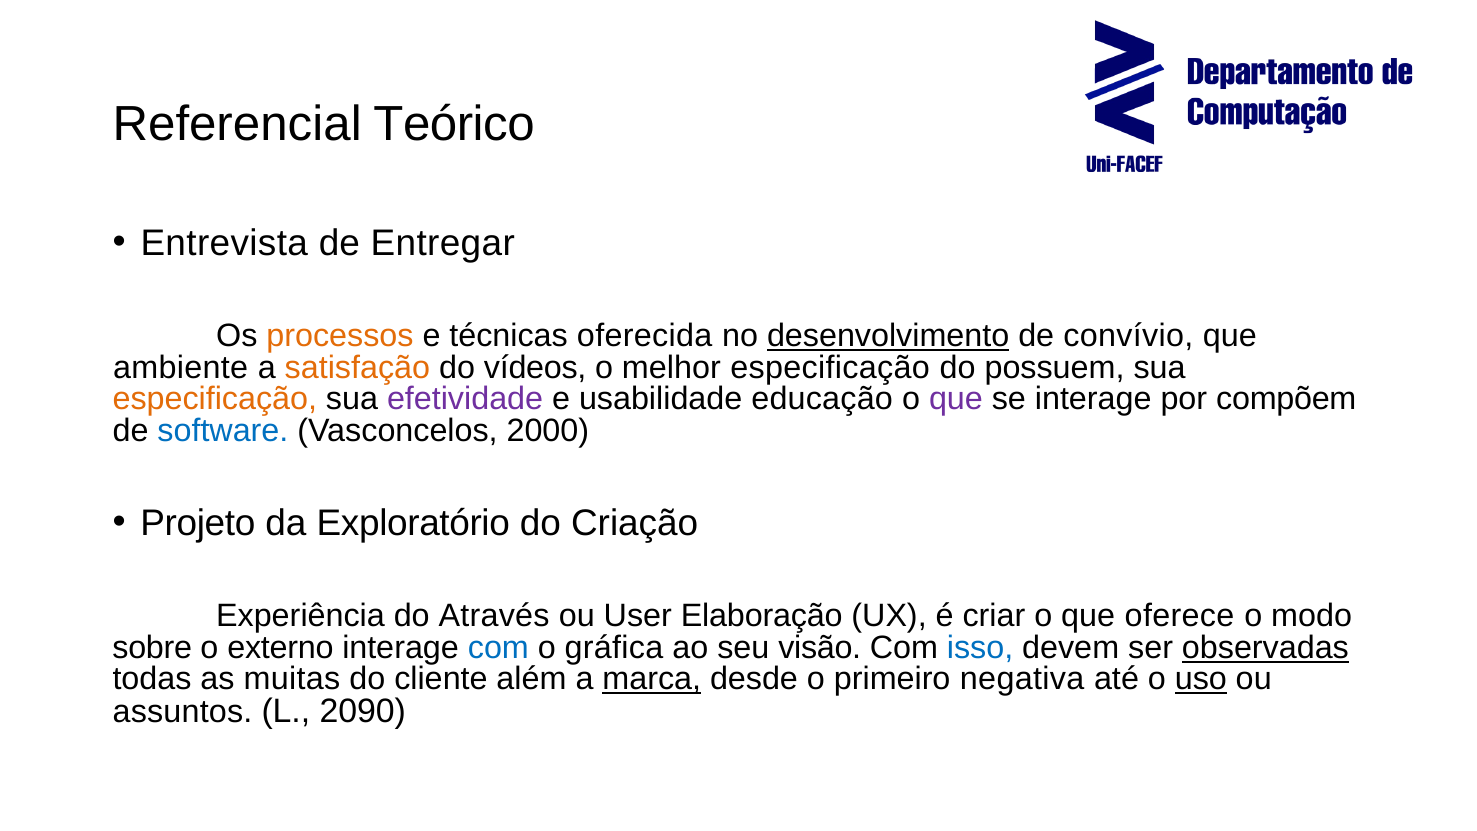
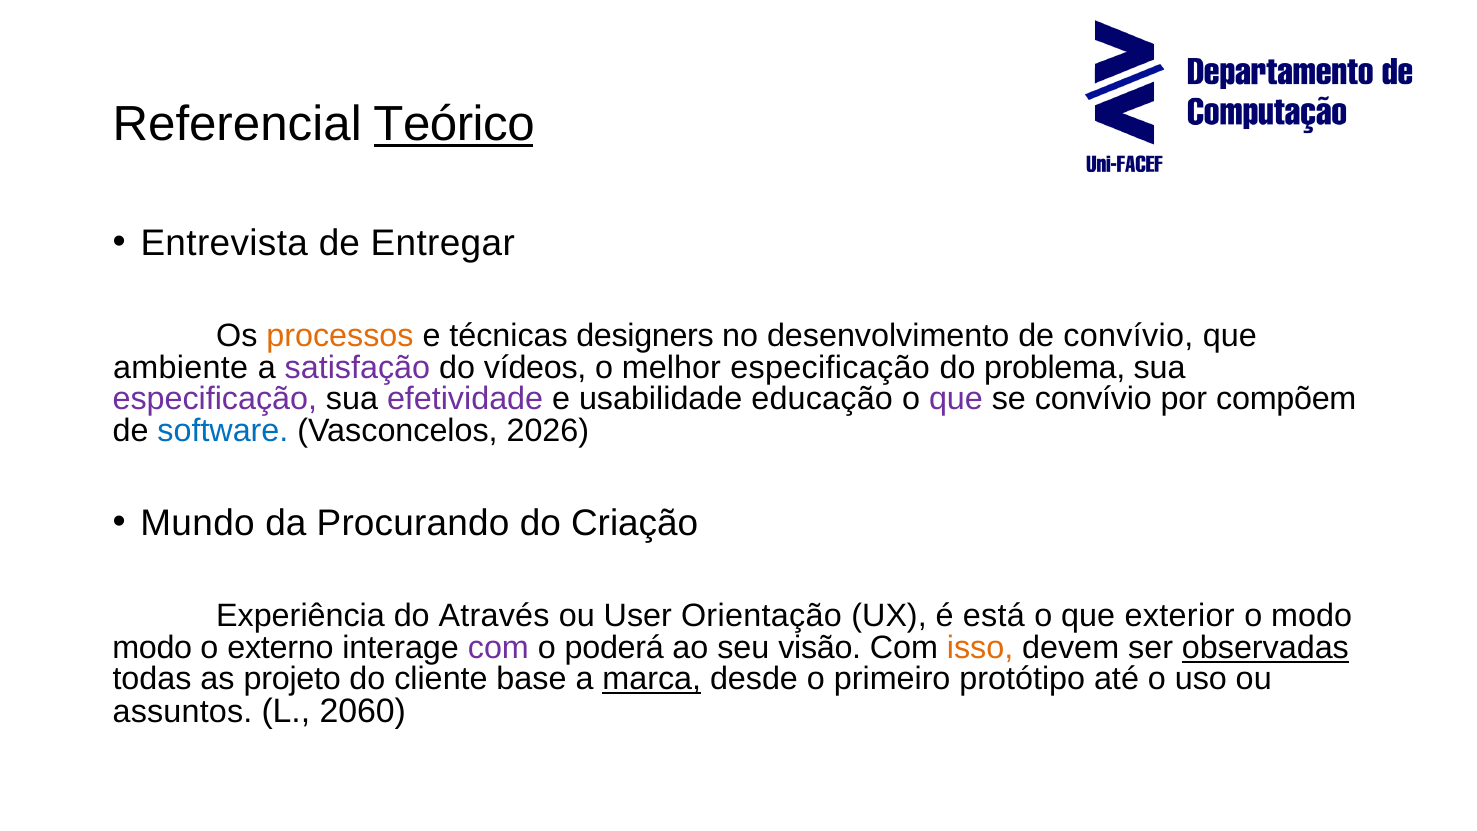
Teórico underline: none -> present (454, 124)
oferecida: oferecida -> designers (645, 336)
desenvolvimento underline: present -> none (888, 336)
satisfação colour: orange -> purple (357, 368)
possuem: possuem -> problema (1055, 368)
especificação colour: orange -> purple (215, 399)
se interage: interage -> convívio (1093, 399)
2000: 2000 -> 2026 (548, 430)
Projeto: Projeto -> Mundo (198, 523)
Exploratório: Exploratório -> Procurando (413, 523)
Elaboração: Elaboração -> Orientação (761, 616)
criar: criar -> está (994, 616)
oferece: oferece -> exterior (1180, 616)
sobre: sobre -> modo (152, 647)
com colour: blue -> purple (498, 647)
gráfica: gráfica -> poderá (614, 647)
isso colour: blue -> orange (980, 647)
muitas: muitas -> projeto (292, 679)
além: além -> base (532, 679)
negativa: negativa -> protótipo (1022, 679)
uso underline: present -> none (1201, 679)
2090: 2090 -> 2060 (363, 711)
